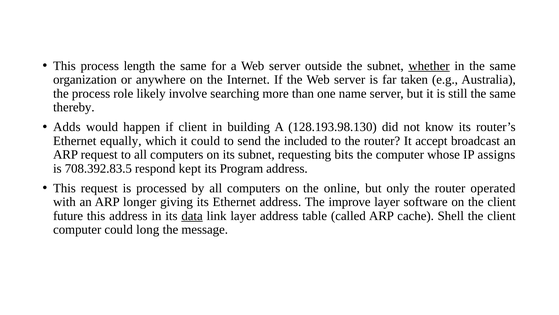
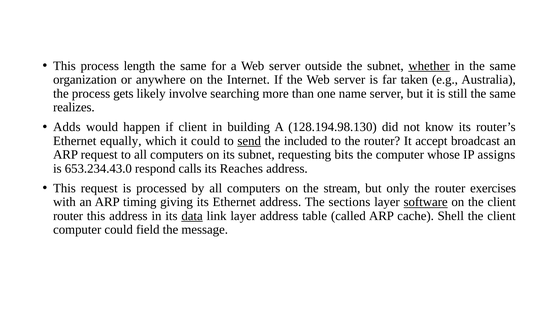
role: role -> gets (123, 93)
thereby: thereby -> realizes (74, 107)
128.193.98.130: 128.193.98.130 -> 128.194.98.130 (333, 127)
send underline: none -> present (249, 141)
708.392.83.5: 708.392.83.5 -> 653.234.43.0 (98, 168)
kept: kept -> calls (190, 168)
Program: Program -> Reaches (241, 168)
online: online -> stream (342, 188)
operated: operated -> exercises (493, 188)
longer: longer -> timing (140, 202)
improve: improve -> sections (349, 202)
software underline: none -> present (426, 202)
future: future -> router (68, 216)
long: long -> field (148, 229)
